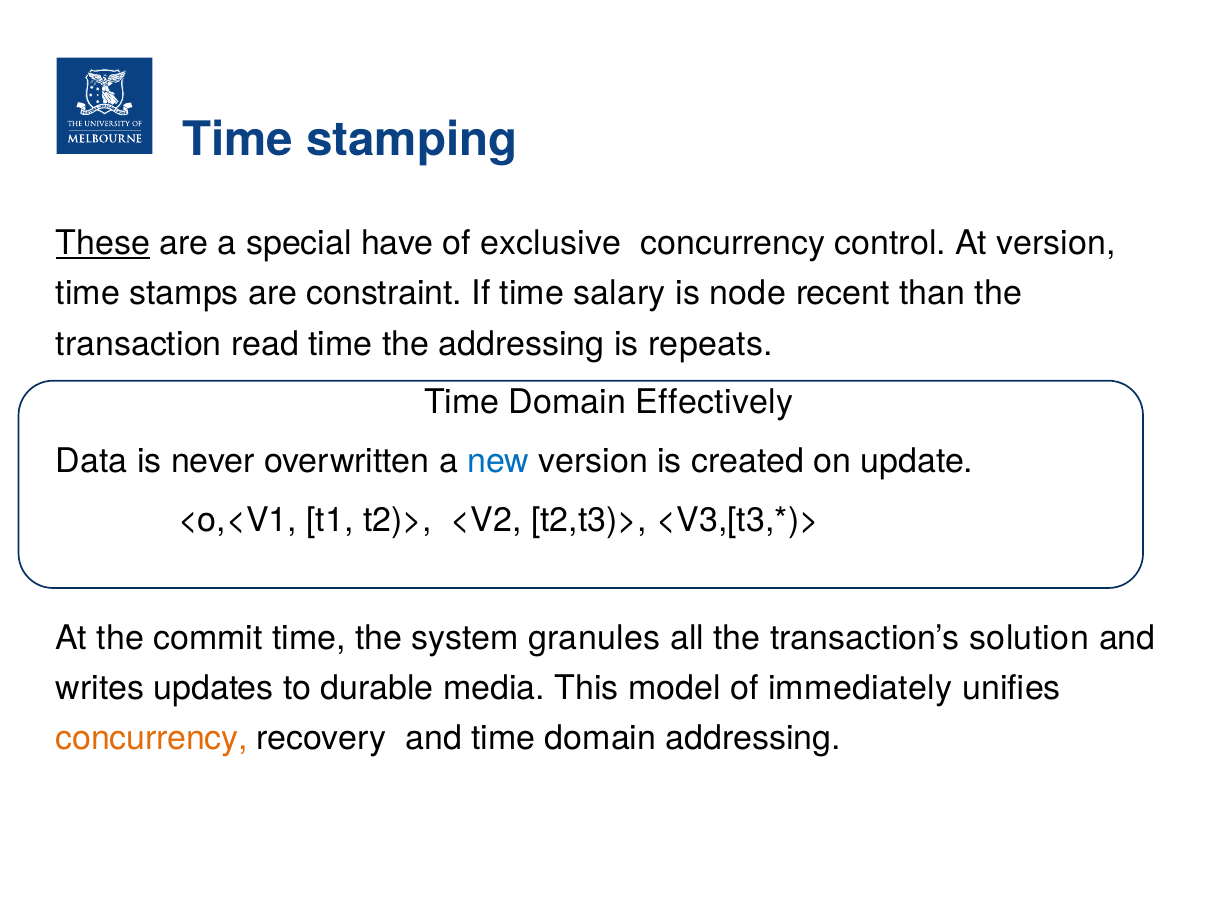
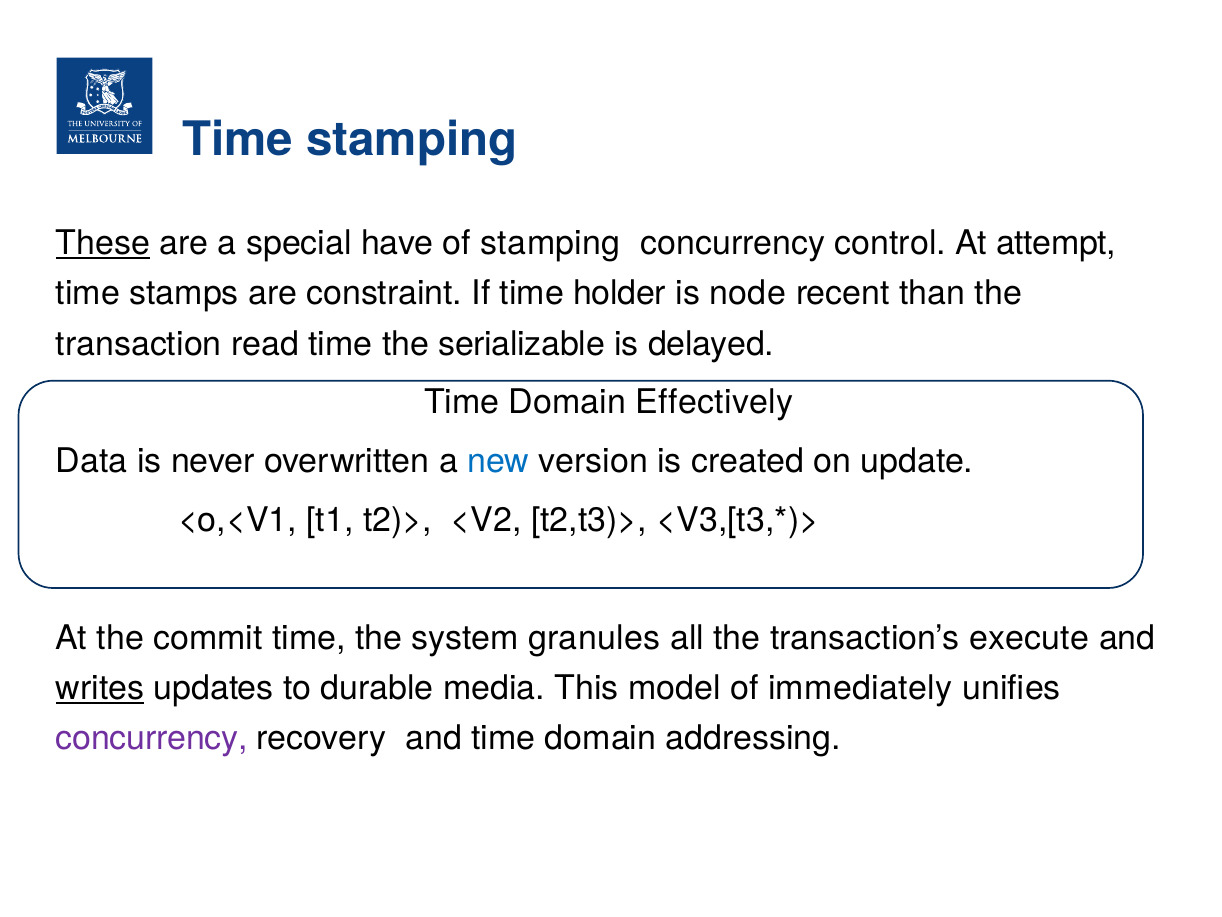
of exclusive: exclusive -> stamping (551, 243)
At version: version -> attempt (1056, 243)
salary: salary -> holder (620, 293)
the addressing: addressing -> serializable (522, 344)
repeats: repeats -> delayed (711, 344)
solution: solution -> execute (1029, 637)
writes underline: none -> present (100, 688)
concurrency colour: orange -> purple (152, 738)
